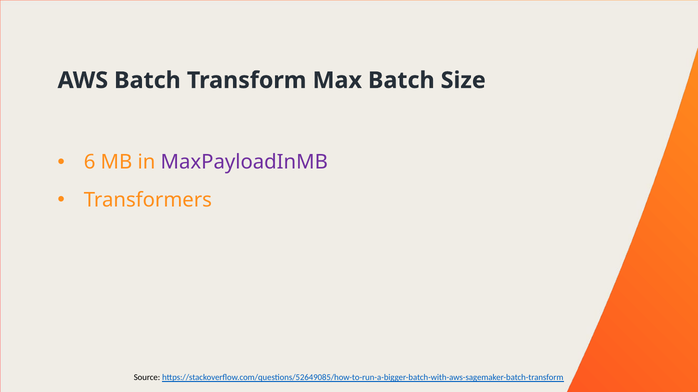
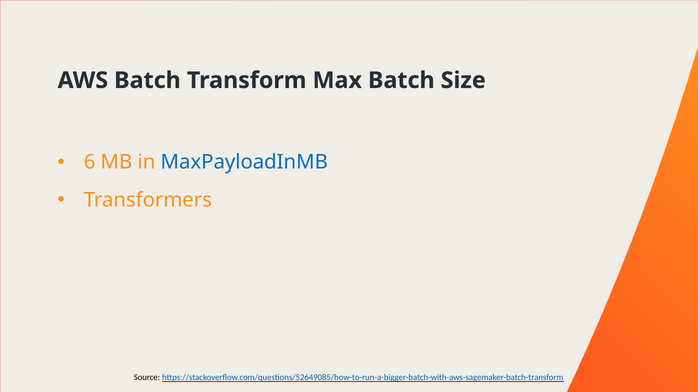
MaxPayloadInMB colour: purple -> blue (244, 162)
